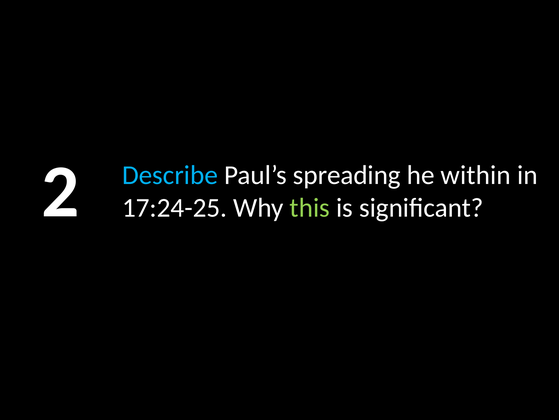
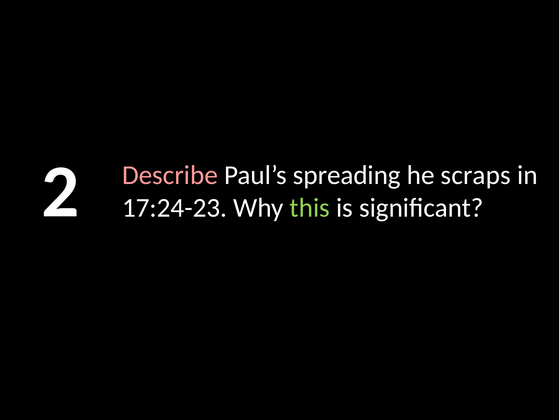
Describe colour: light blue -> pink (170, 175)
within: within -> scraps (476, 175)
17:24-25: 17:24-25 -> 17:24-23 (175, 207)
